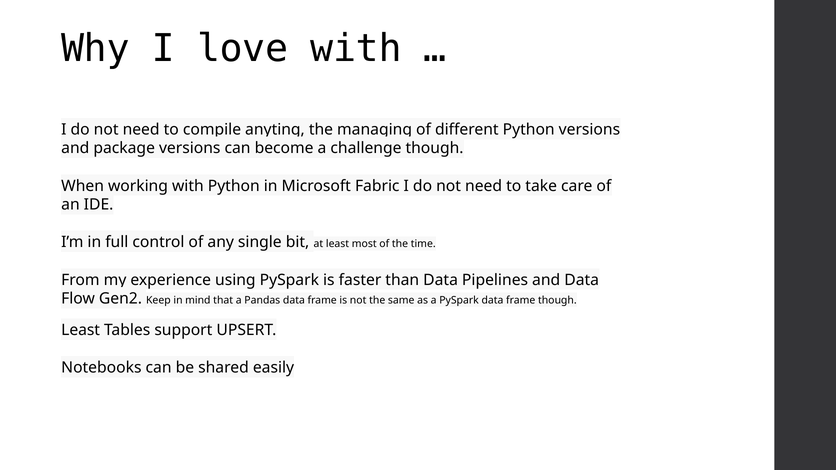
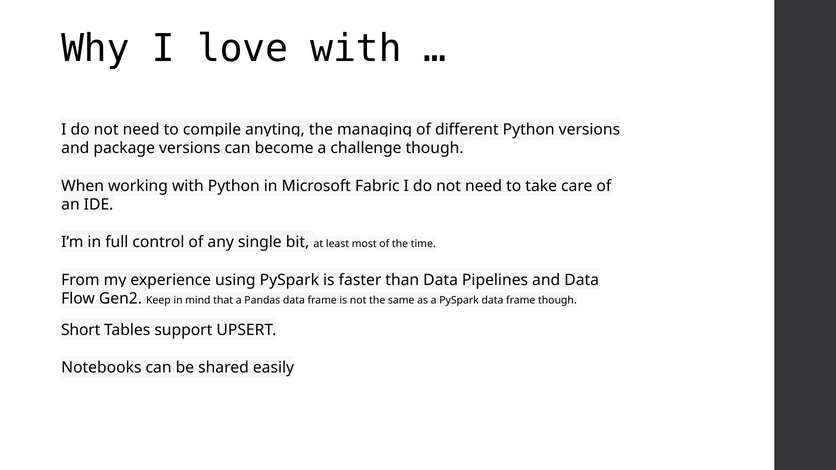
Least: Least -> Short (81, 330)
